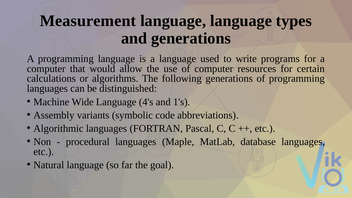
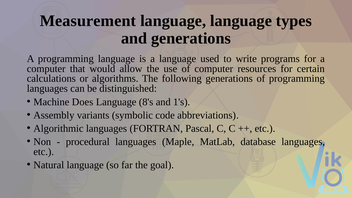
Wide: Wide -> Does (83, 102)
4's: 4's -> 8's (146, 102)
